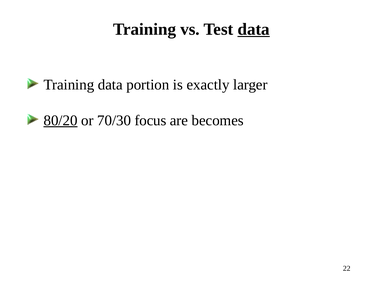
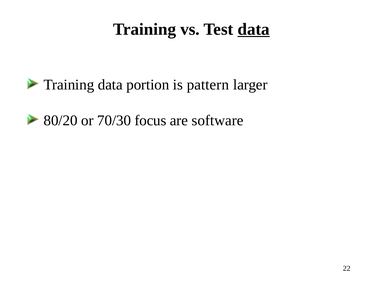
exactly: exactly -> pattern (208, 85)
80/20 underline: present -> none (61, 120)
becomes: becomes -> software (218, 120)
